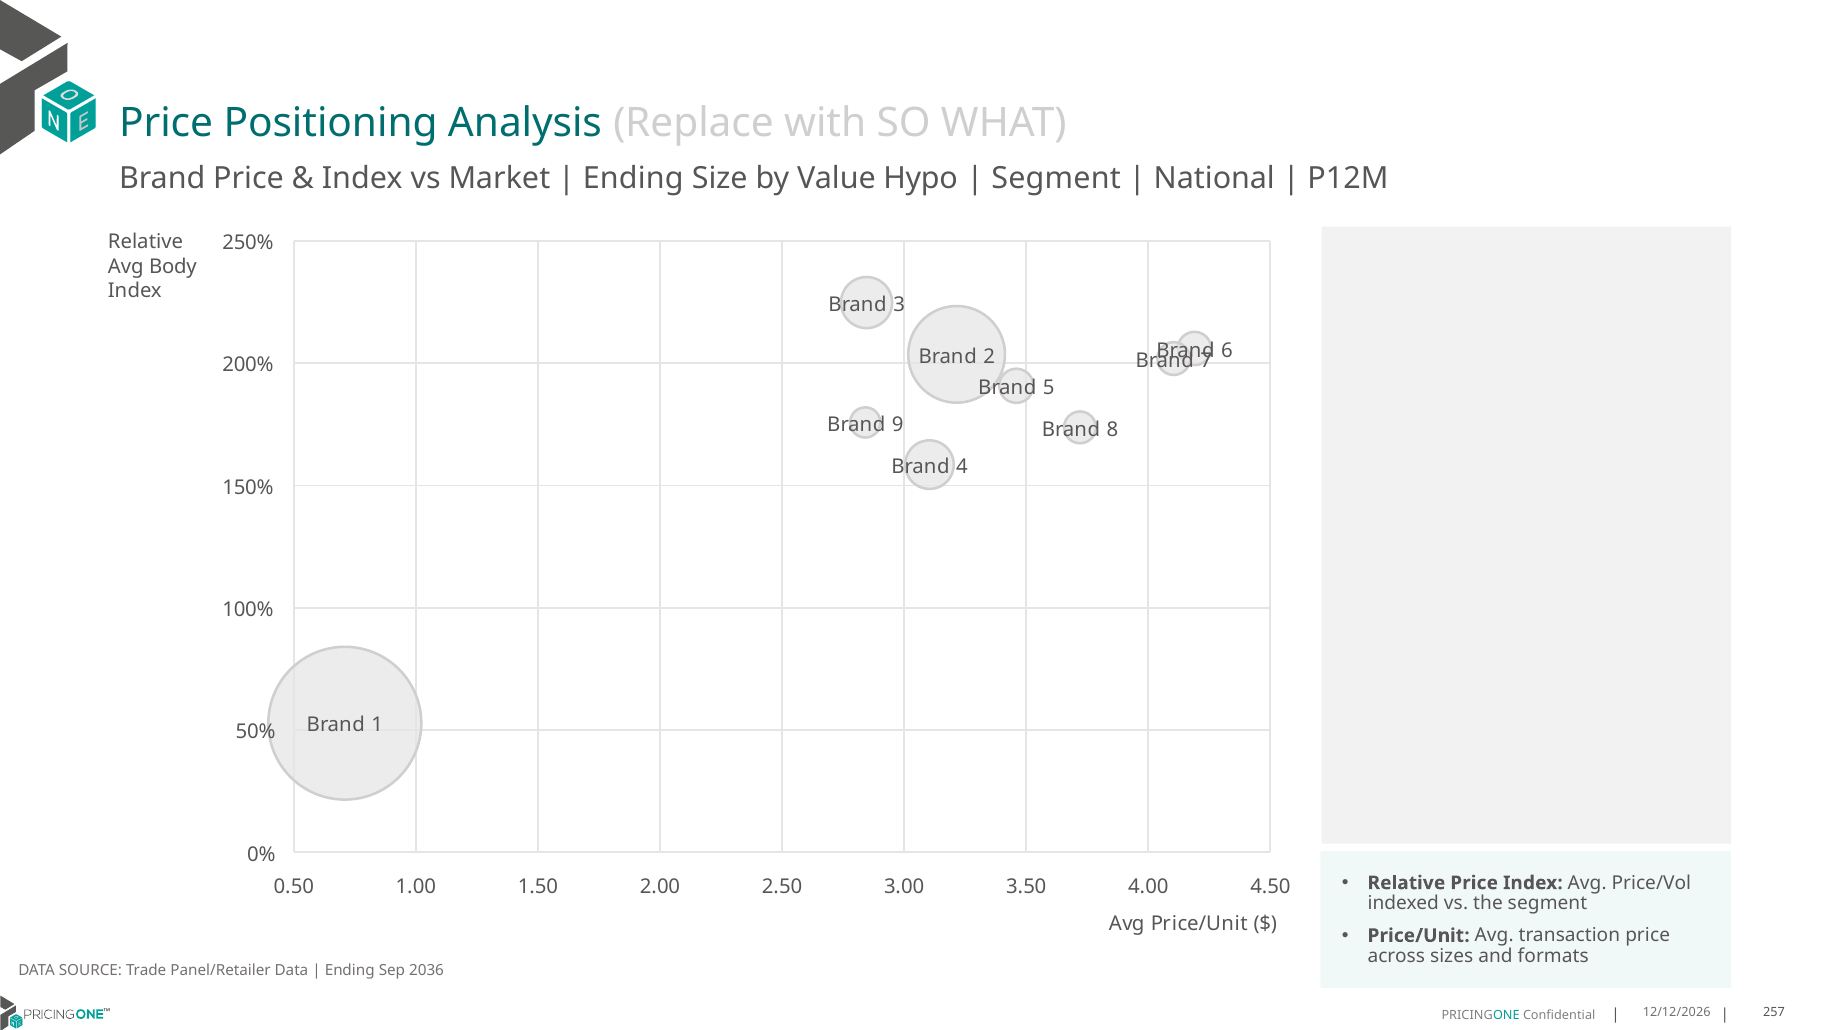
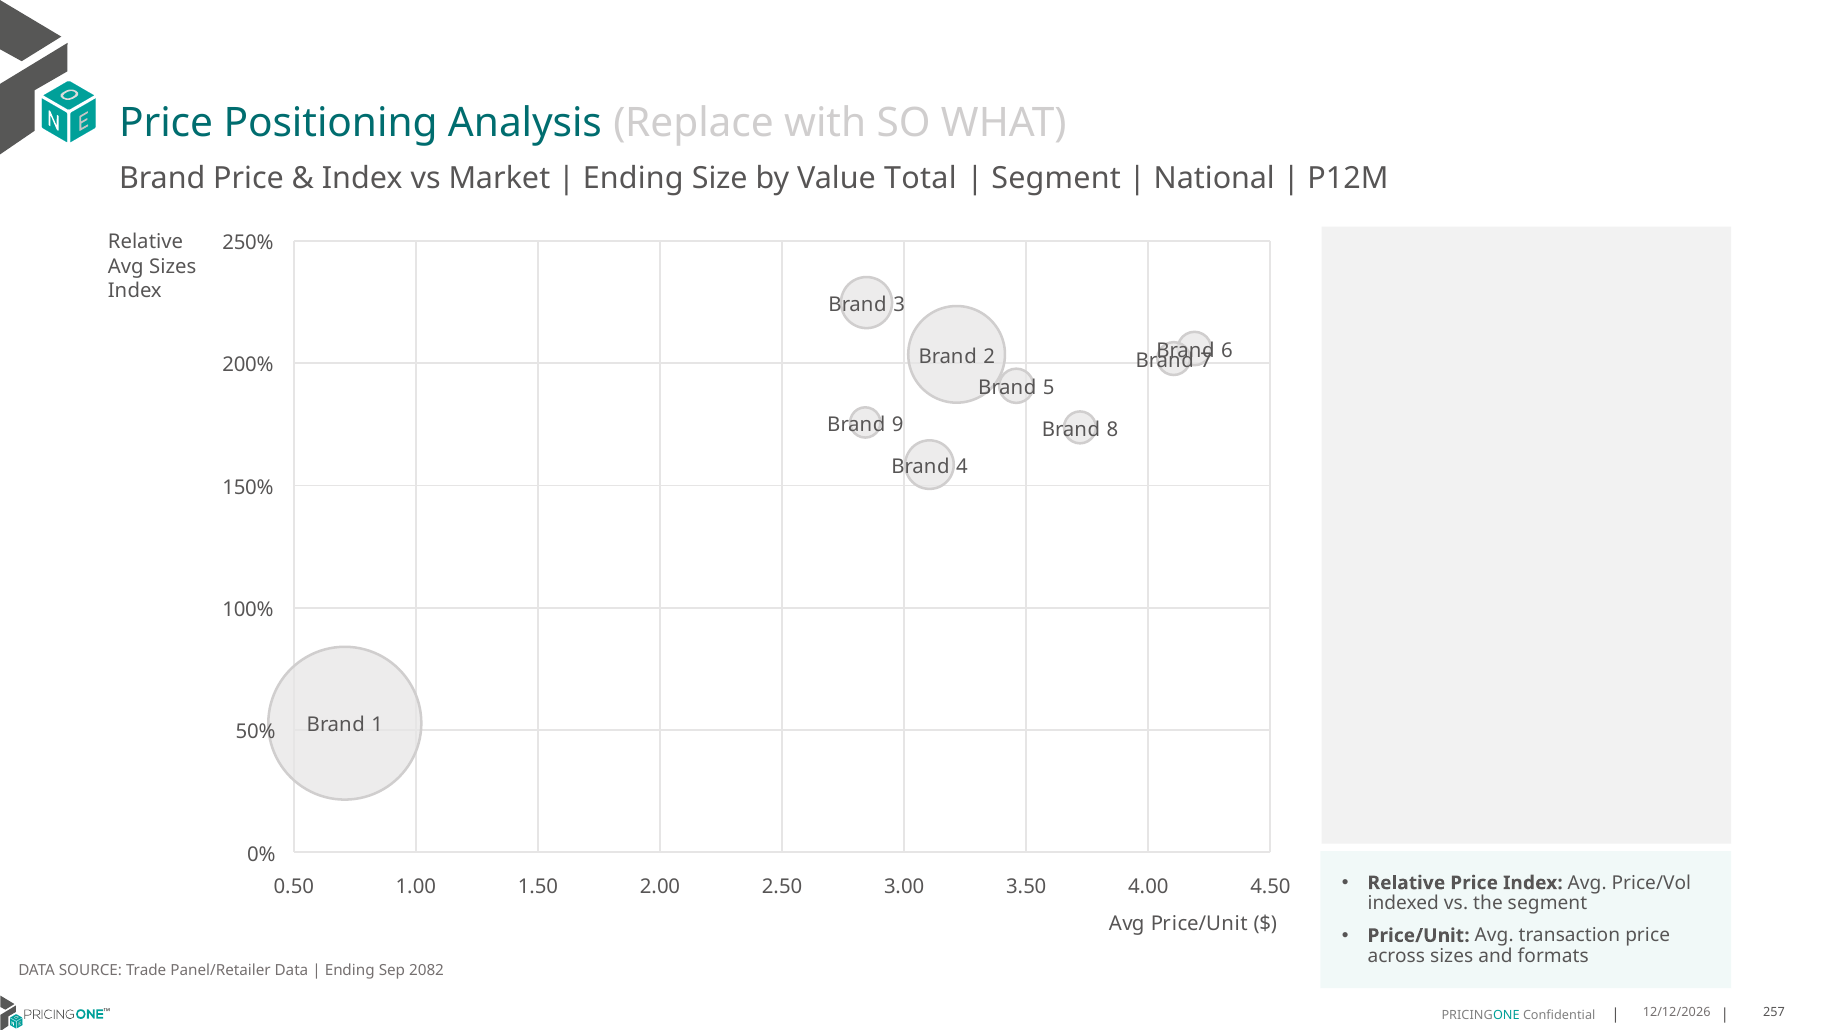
Hypo: Hypo -> Total (920, 178)
Avg Body: Body -> Sizes (173, 266)
2036: 2036 -> 2082 (427, 970)
